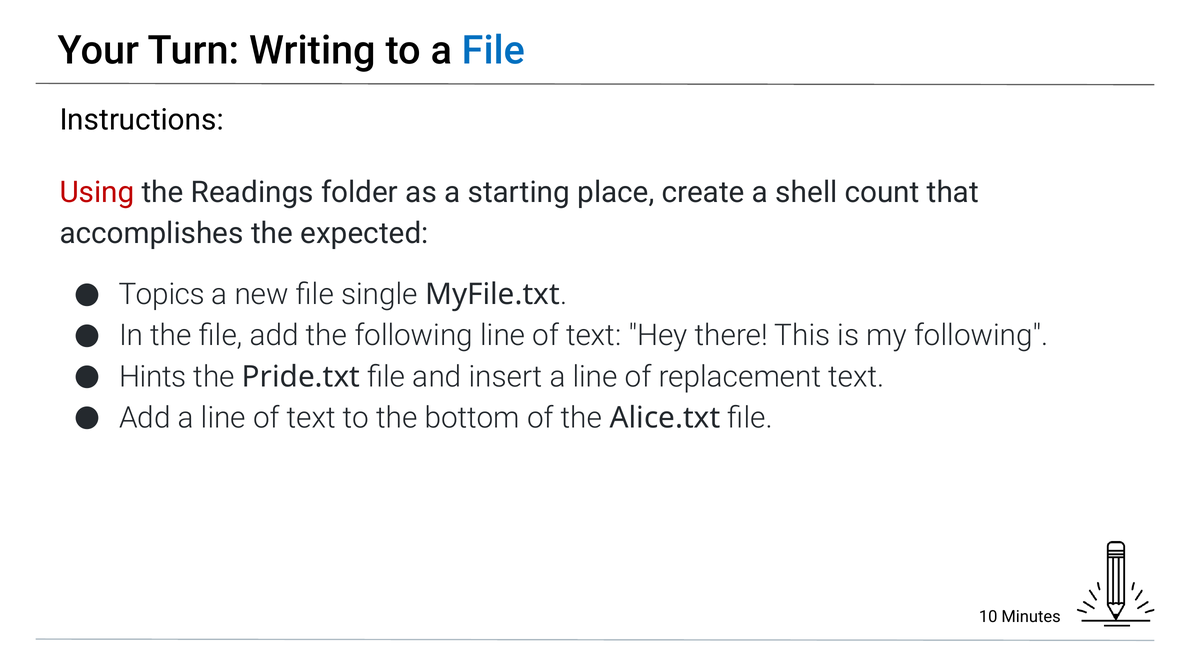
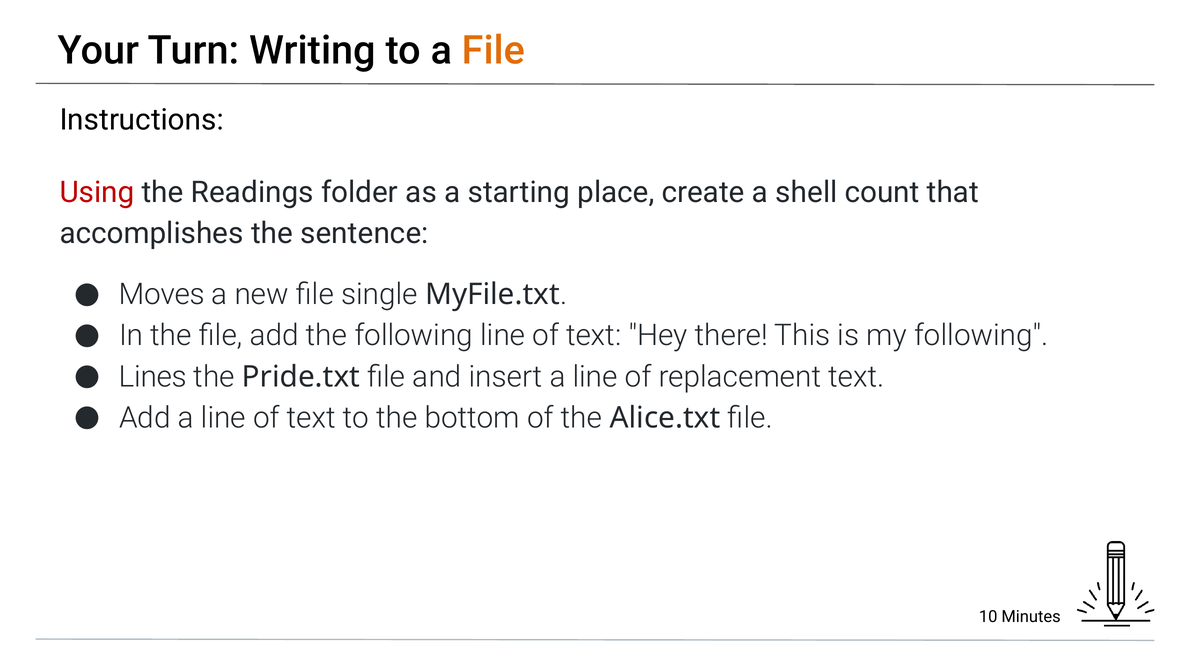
File colour: blue -> orange (494, 50)
expected: expected -> sentence (364, 233)
Topics: Topics -> Moves (162, 294)
Hints: Hints -> Lines (153, 376)
